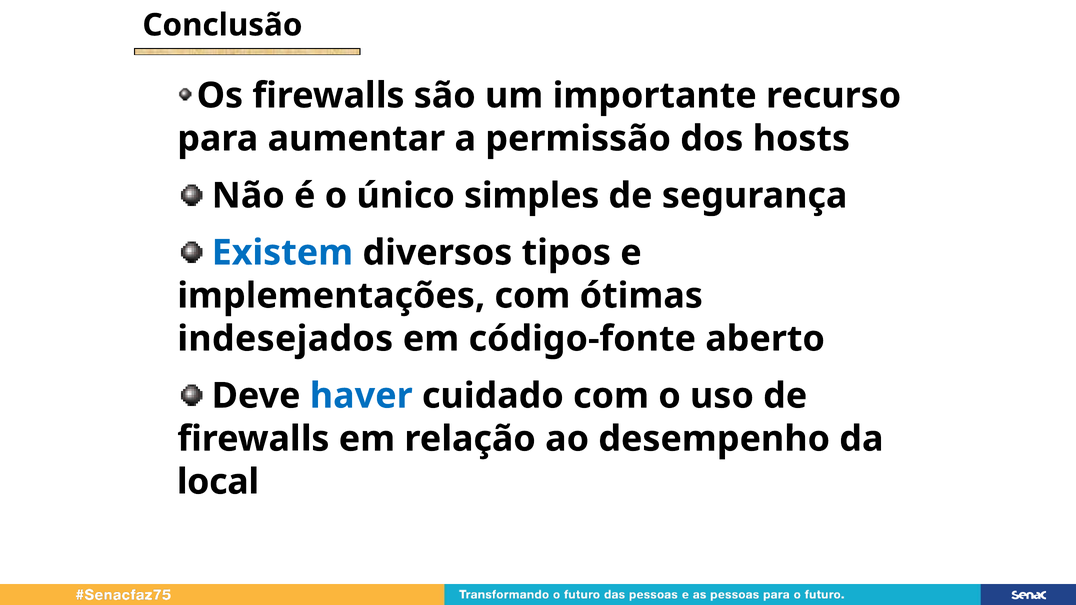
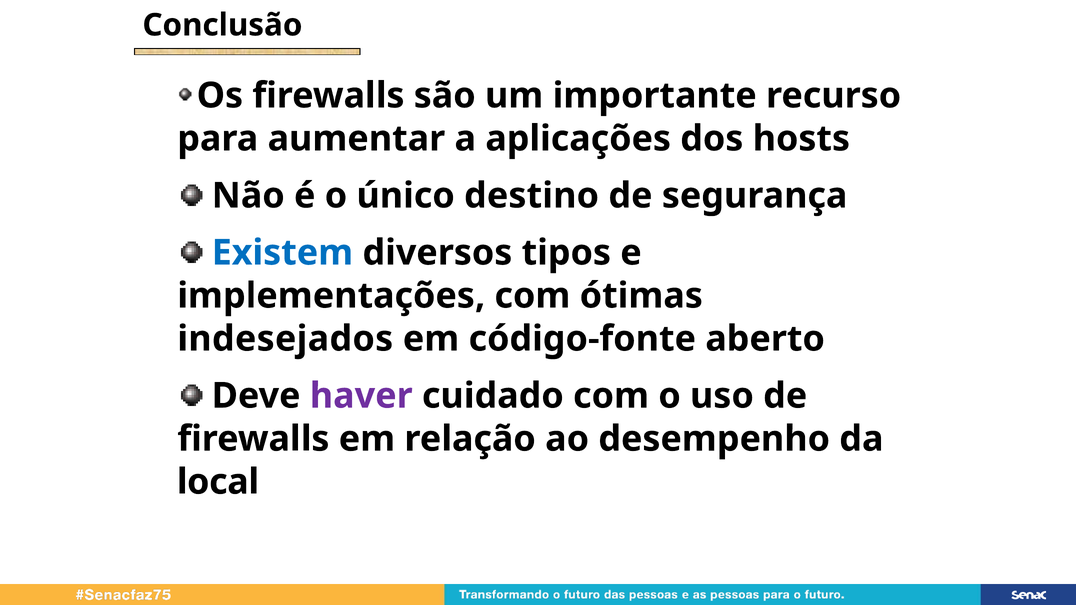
permissão: permissão -> aplicações (578, 139)
simples: simples -> destino (532, 196)
haver colour: blue -> purple (361, 396)
